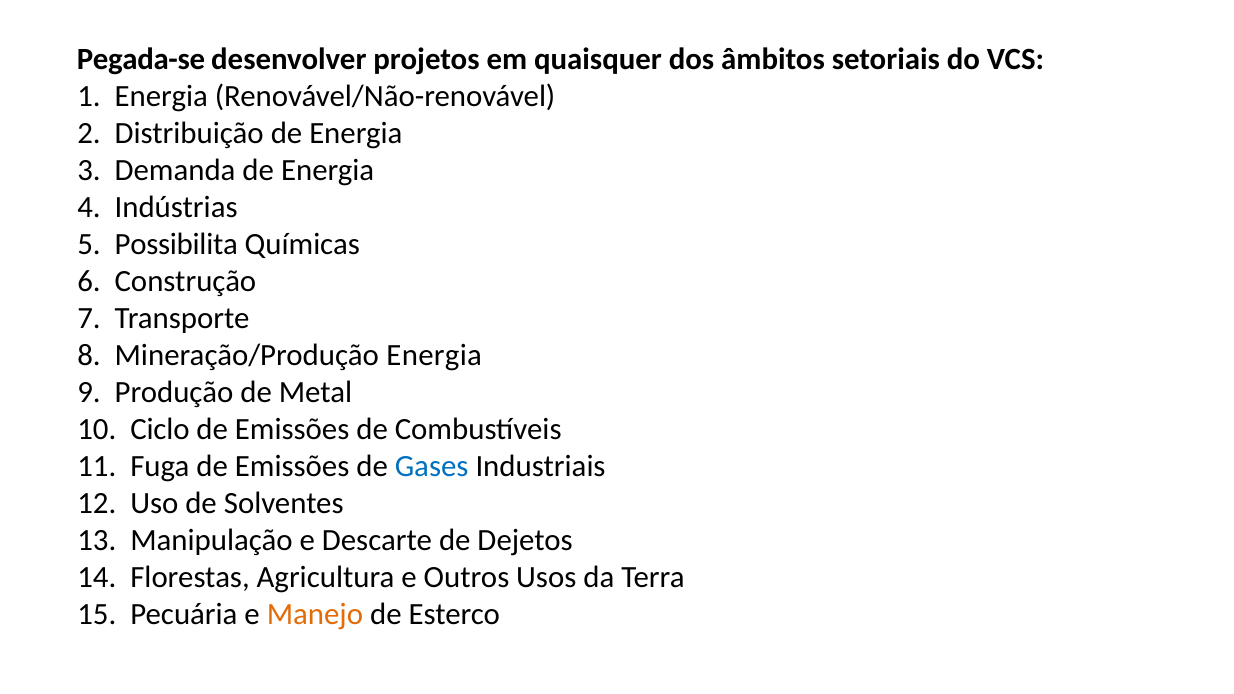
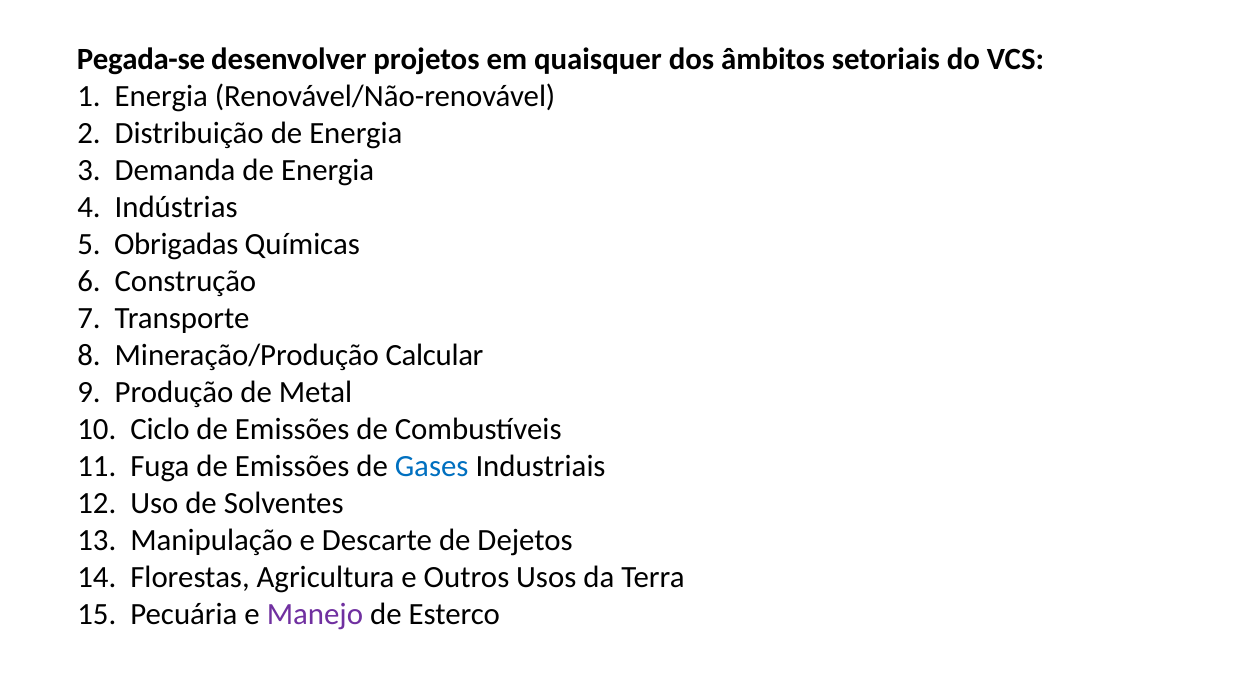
Possibilita: Possibilita -> Obrigadas (176, 244)
Mineração/Produção Energia: Energia -> Calcular (434, 355)
Manejo colour: orange -> purple (315, 614)
